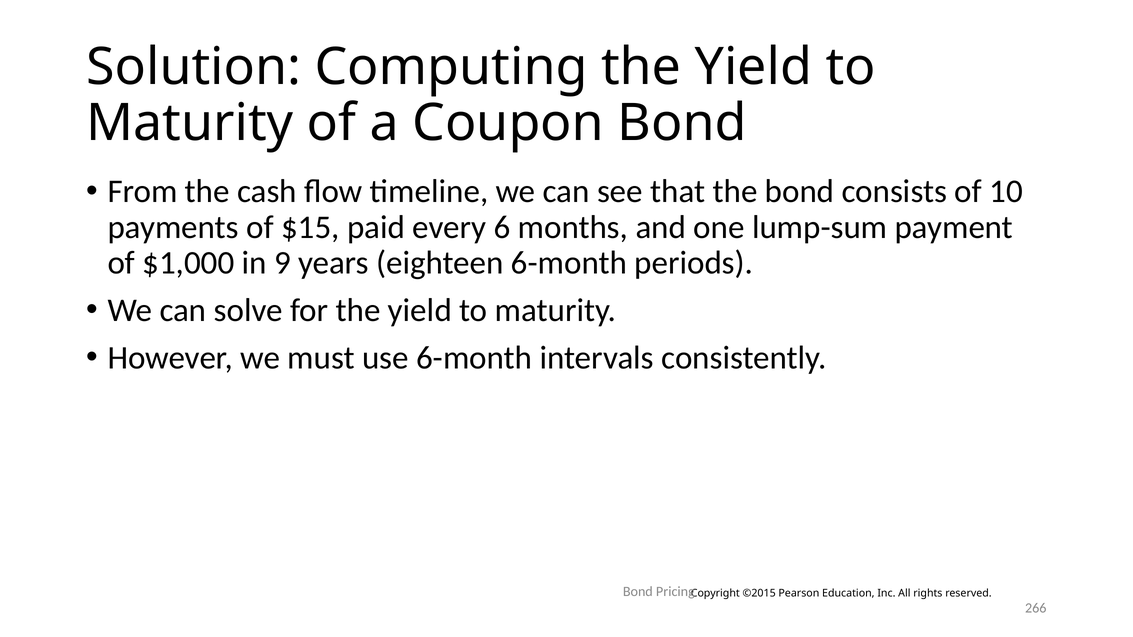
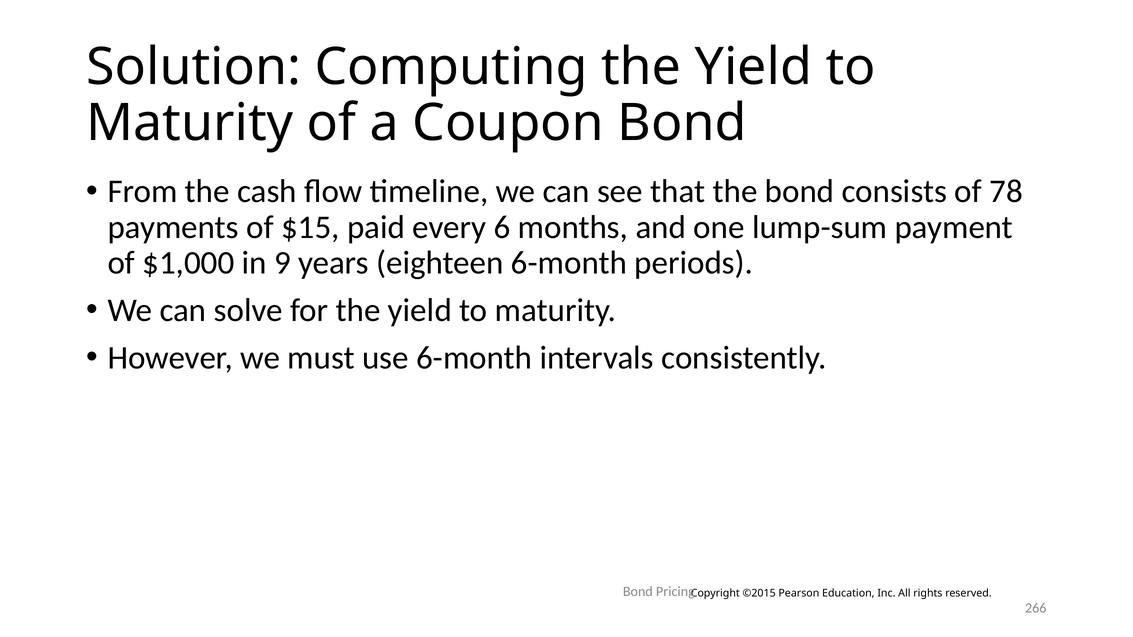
10: 10 -> 78 (1006, 192)
